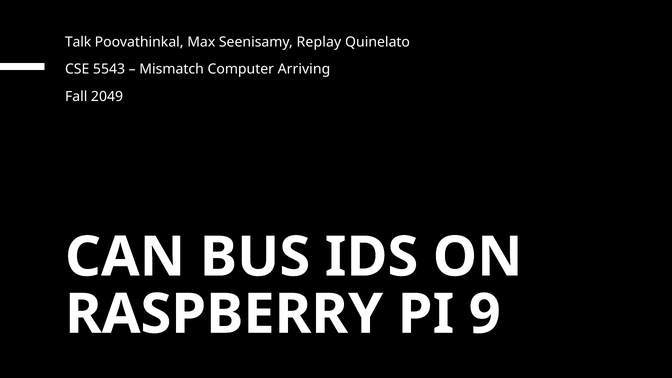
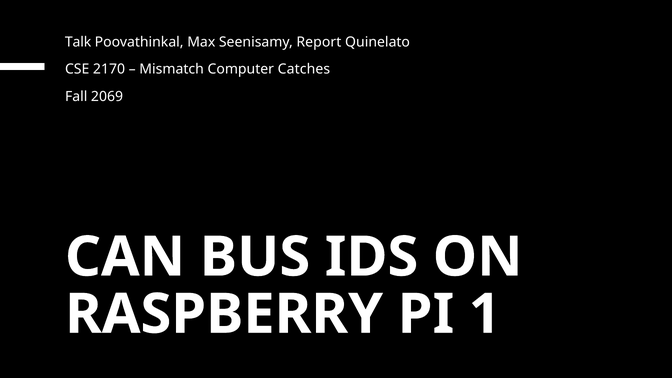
Replay: Replay -> Report (319, 42)
5543: 5543 -> 2170 (109, 69)
Arriving: Arriving -> Catches (304, 69)
2049: 2049 -> 2069 (107, 96)
9: 9 -> 1 (485, 314)
